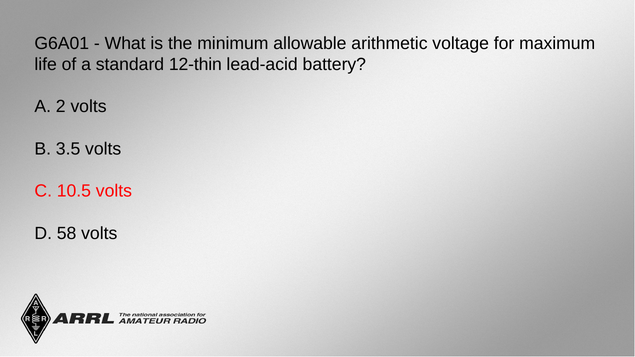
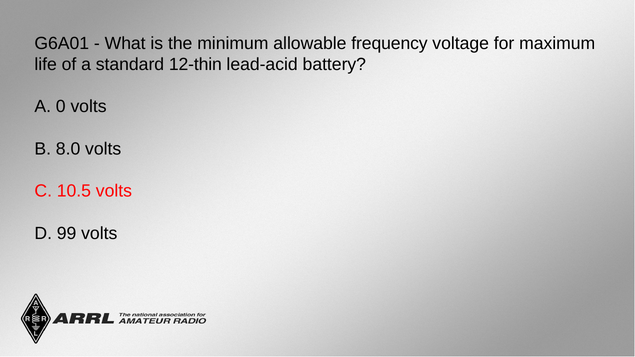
arithmetic: arithmetic -> frequency (390, 43)
2: 2 -> 0 (61, 107)
3.5: 3.5 -> 8.0 (68, 149)
58: 58 -> 99 (67, 233)
